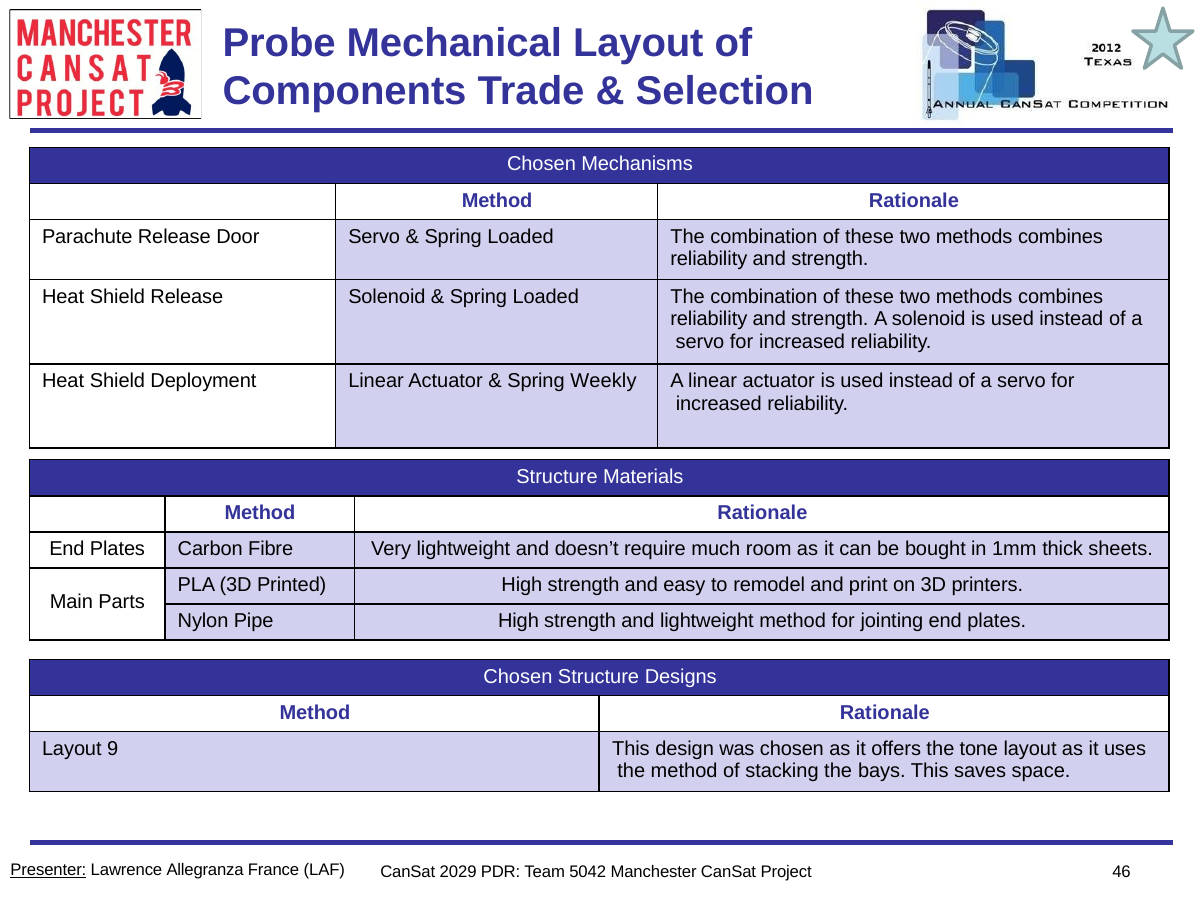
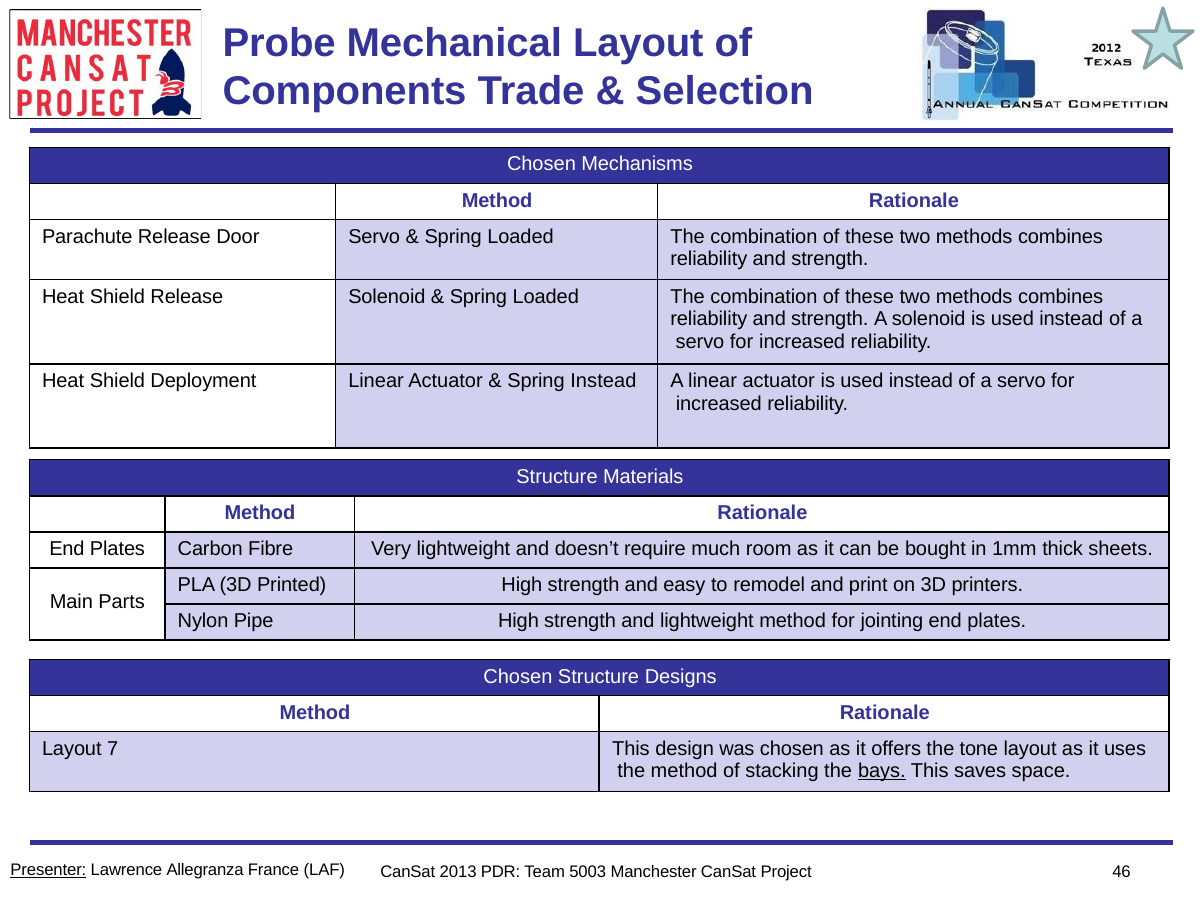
Spring Weekly: Weekly -> Instead (603, 381)
9: 9 -> 7 (113, 748)
bays underline: none -> present (882, 770)
2029: 2029 -> 2013 (458, 872)
5042: 5042 -> 5003 (588, 872)
